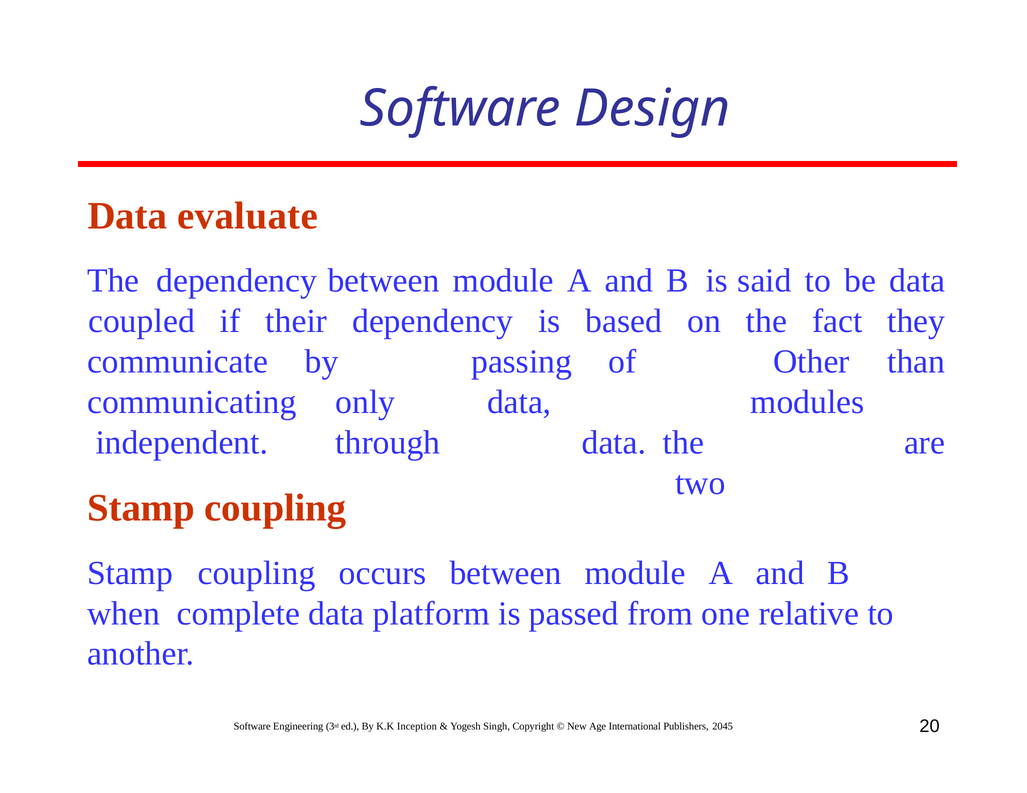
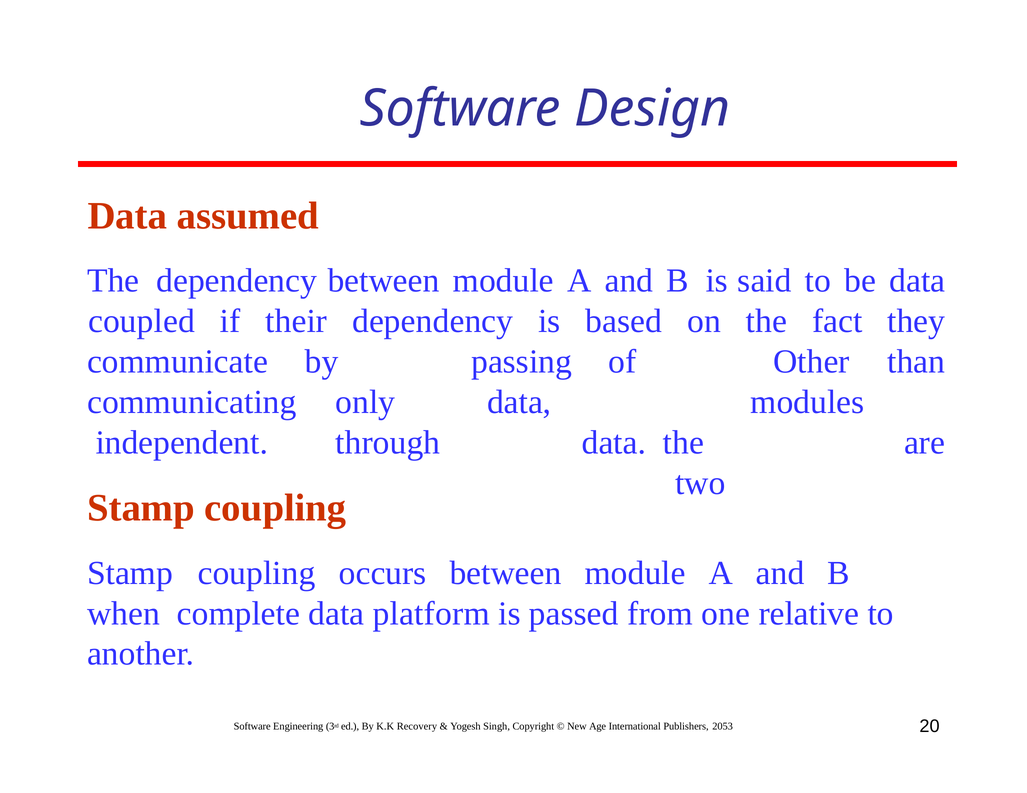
evaluate: evaluate -> assumed (248, 216)
Inception: Inception -> Recovery (417, 727)
2045: 2045 -> 2053 (723, 727)
